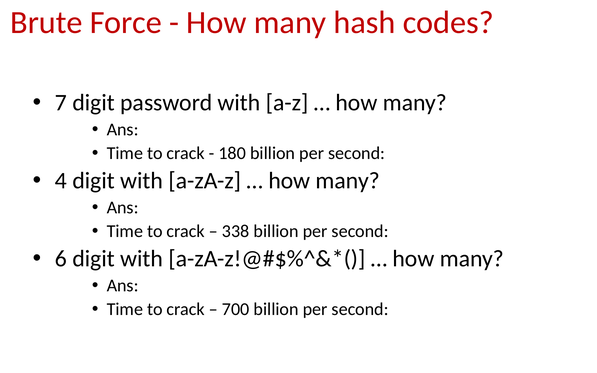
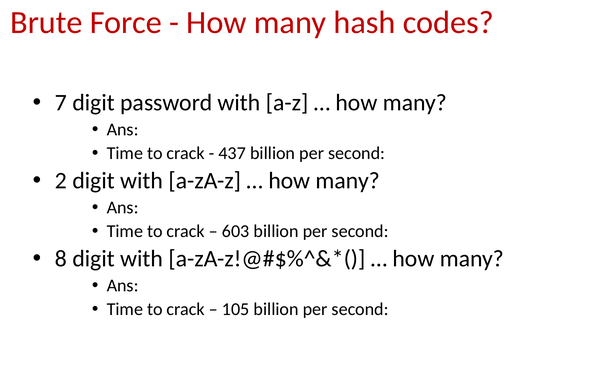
180: 180 -> 437 (232, 153)
4: 4 -> 2 (61, 181)
338: 338 -> 603 (236, 231)
6: 6 -> 8 (61, 259)
700: 700 -> 105 (236, 309)
